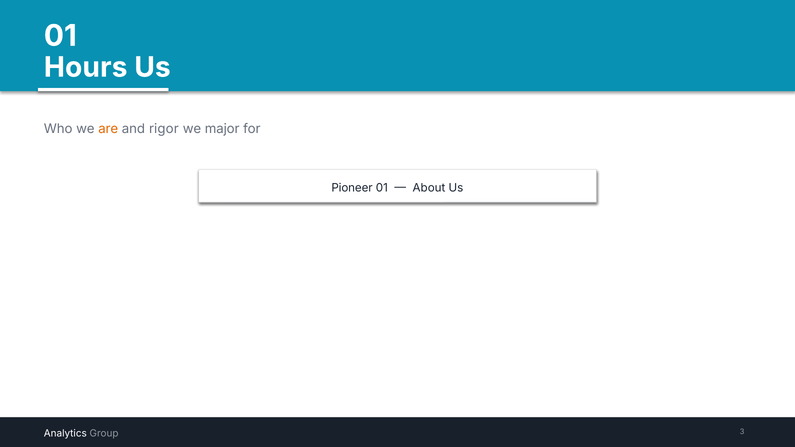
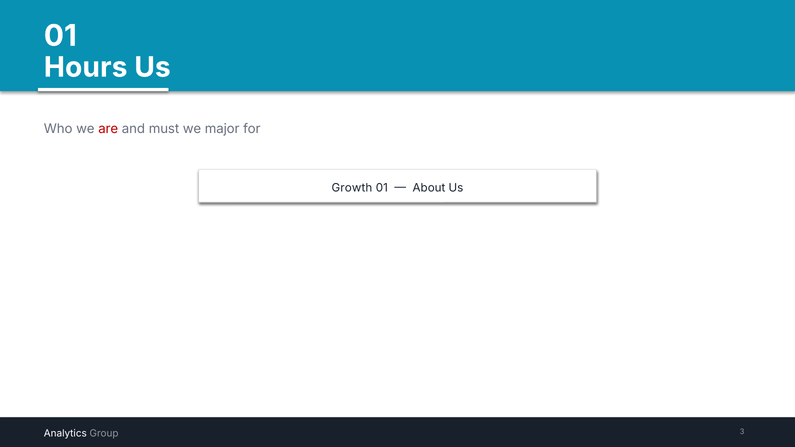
are colour: orange -> red (108, 129)
rigor: rigor -> must (164, 129)
Pioneer: Pioneer -> Growth (352, 188)
